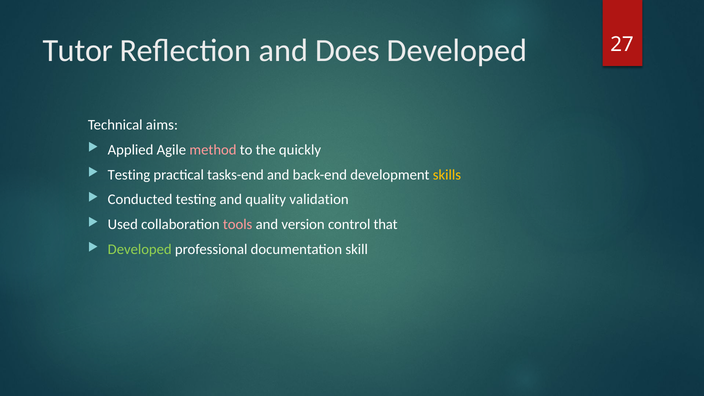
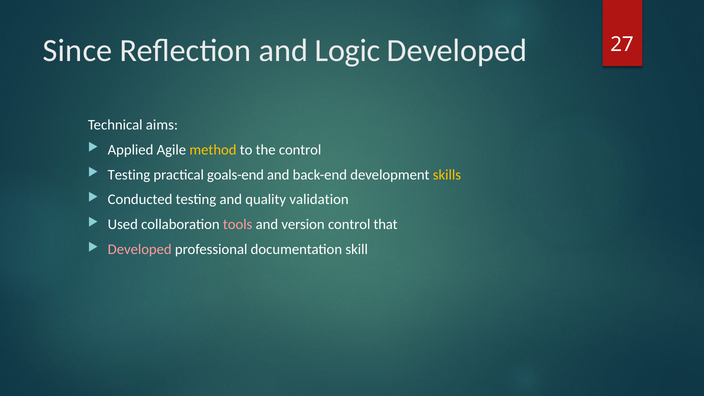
Tutor: Tutor -> Since (78, 50)
Does: Does -> Logic (348, 50)
method colour: pink -> yellow (213, 150)
the quickly: quickly -> control (300, 150)
tasks-end: tasks-end -> goals-end (236, 175)
Developed colour: light green -> pink (140, 250)
